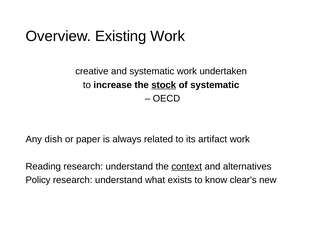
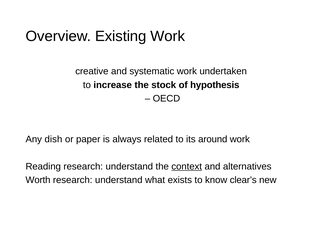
stock underline: present -> none (164, 85)
of systematic: systematic -> hypothesis (215, 85)
artifact: artifact -> around (213, 140)
Policy: Policy -> Worth (38, 181)
